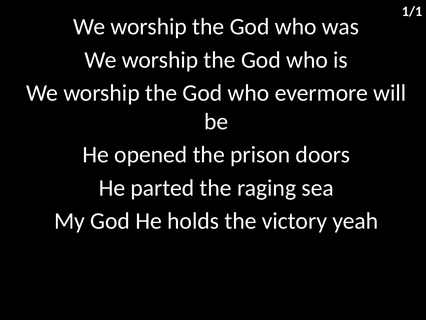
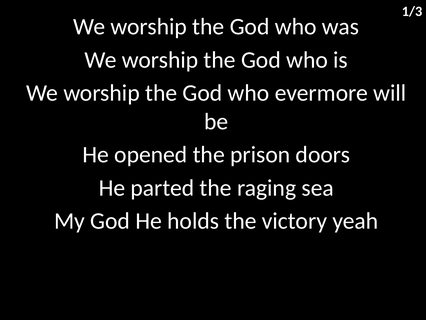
1/1: 1/1 -> 1/3 (412, 12)
